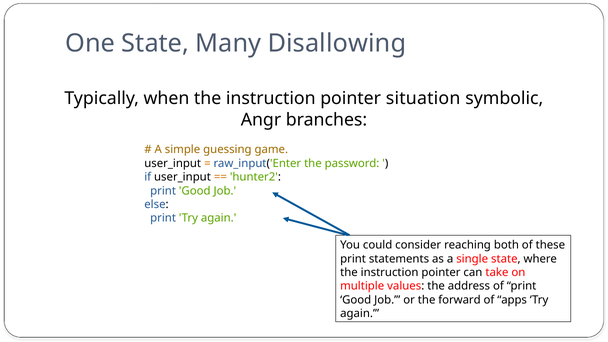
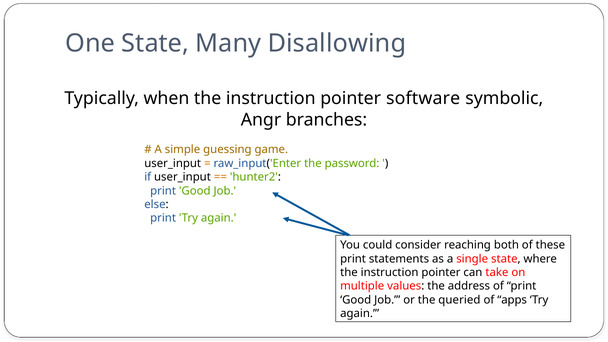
situation: situation -> software (423, 98)
forward: forward -> queried (459, 300)
